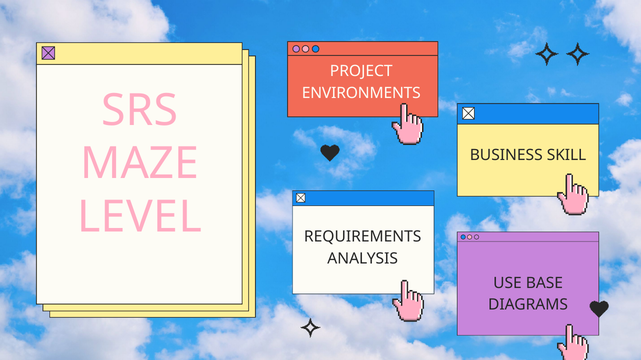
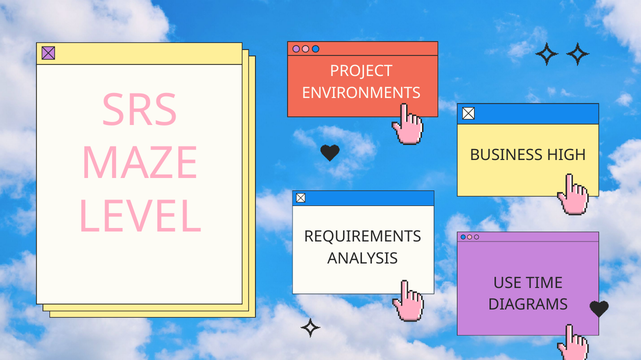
SKILL: SKILL -> HIGH (567, 156)
BASE: BASE -> TIME (544, 284)
